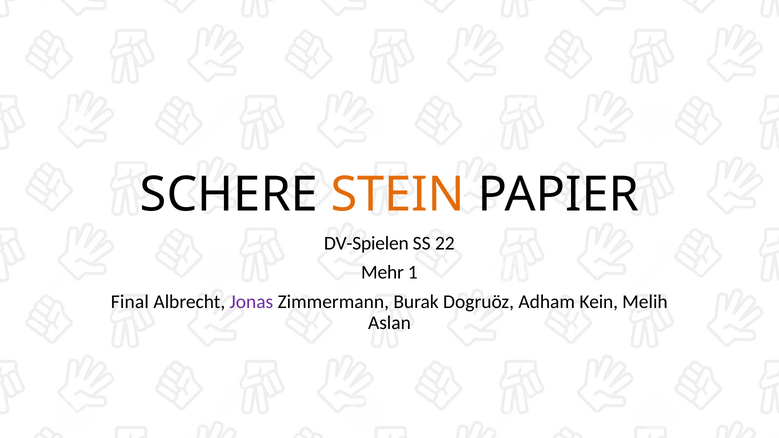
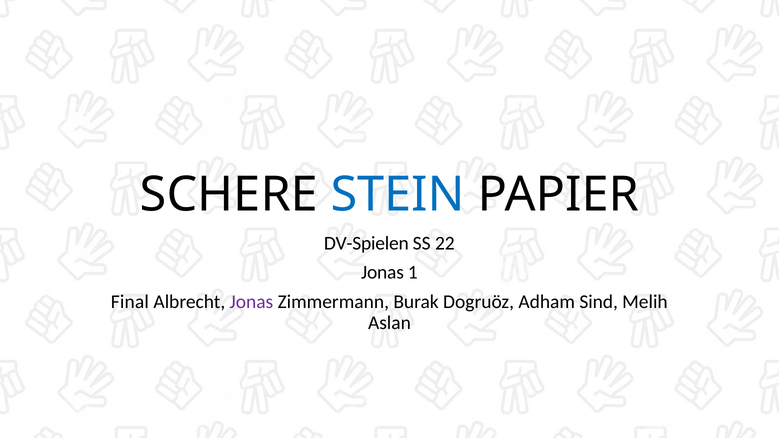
STEIN colour: orange -> blue (398, 195)
Mehr: Mehr -> Jonas (382, 273)
Kein: Kein -> Sind (599, 302)
